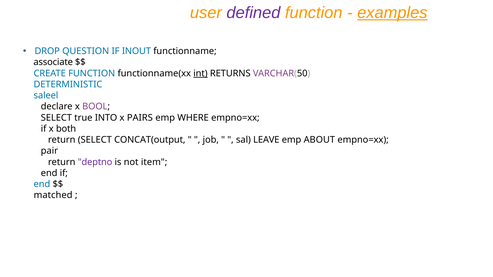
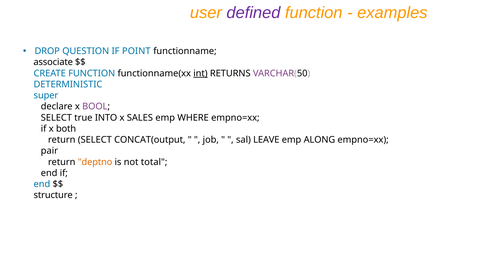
examples underline: present -> none (392, 13)
INOUT: INOUT -> POINT (136, 51)
saleel: saleel -> super (46, 96)
PAIRS: PAIRS -> SALES (140, 118)
ABOUT: ABOUT -> ALONG (319, 140)
deptno colour: purple -> orange (95, 162)
item: item -> total (154, 162)
matched: matched -> structure (53, 195)
